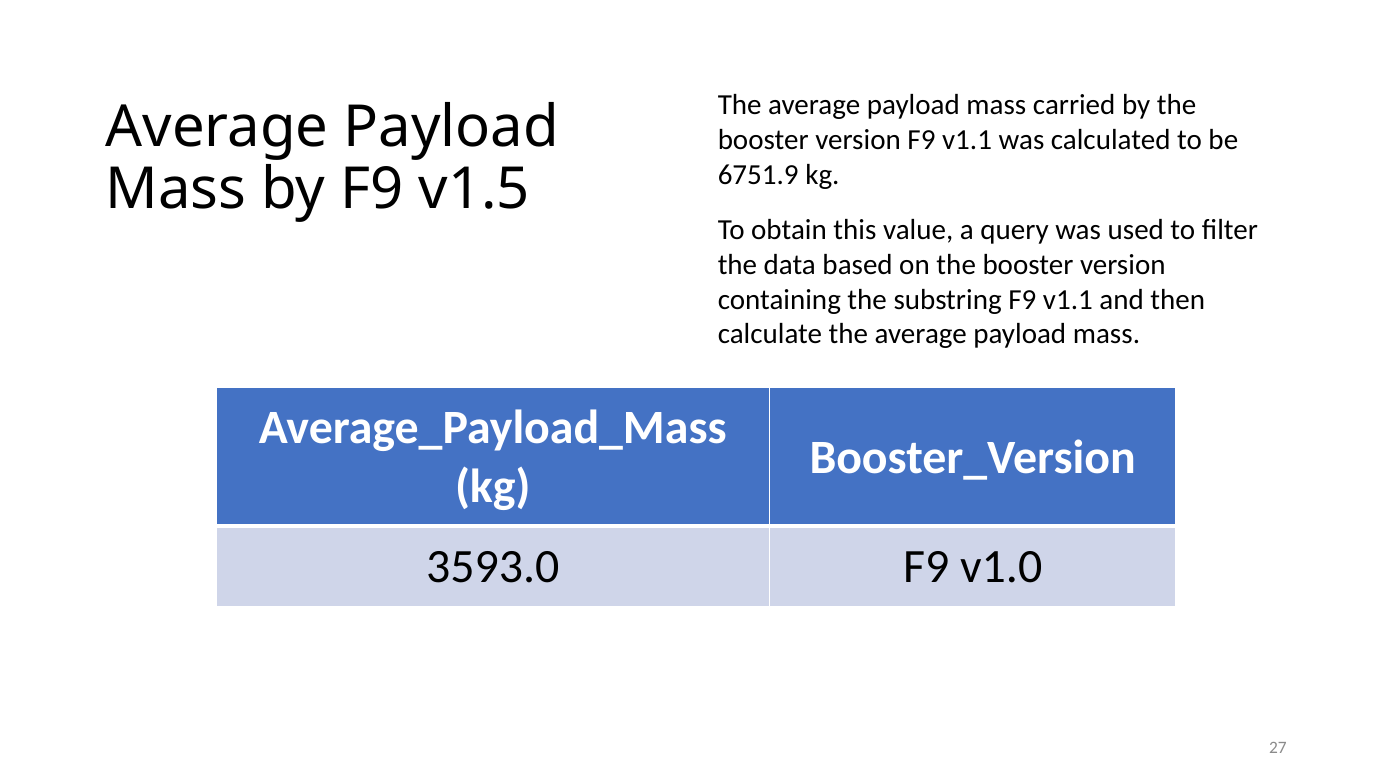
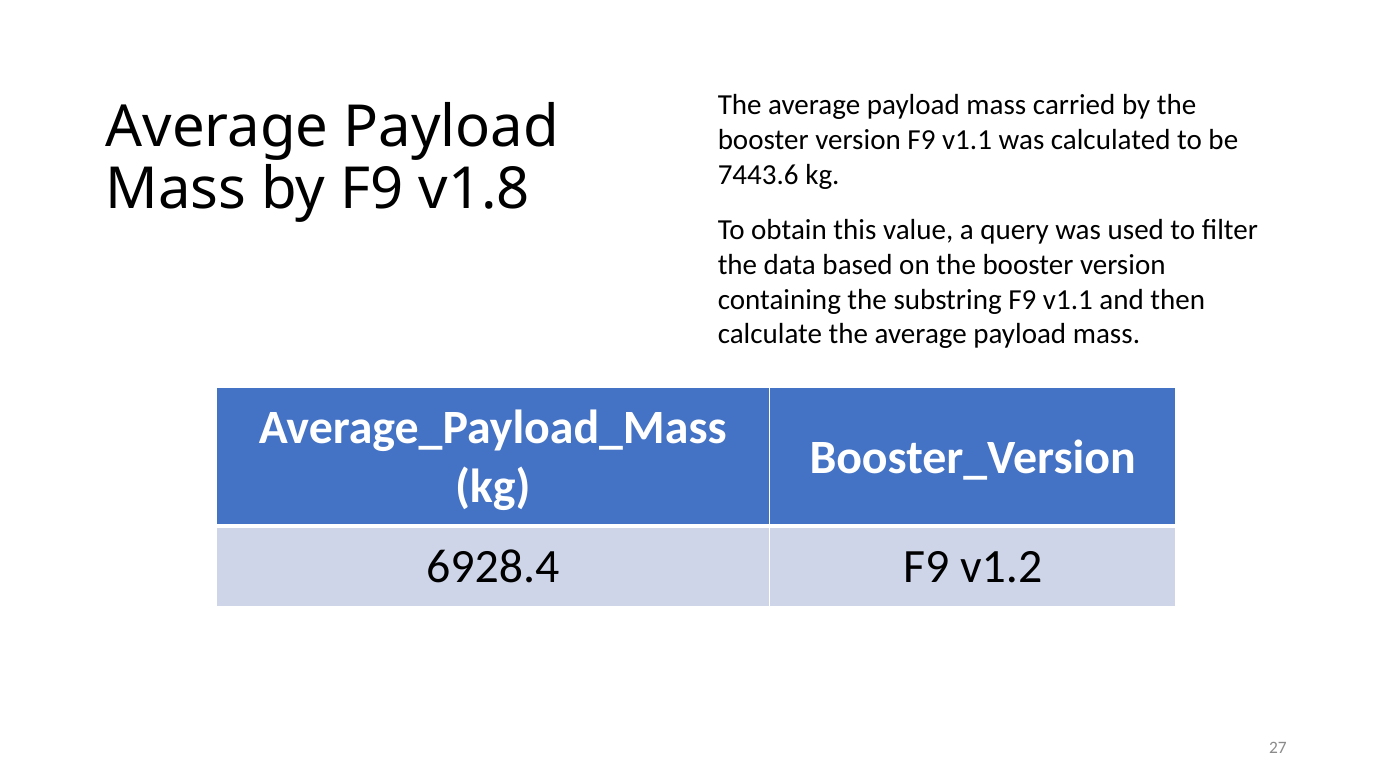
6751.9: 6751.9 -> 7443.6 (758, 175)
v1.5: v1.5 -> v1.8 (474, 190)
3593.0: 3593.0 -> 6928.4 (493, 567)
v1.0: v1.0 -> v1.2 (1001, 567)
